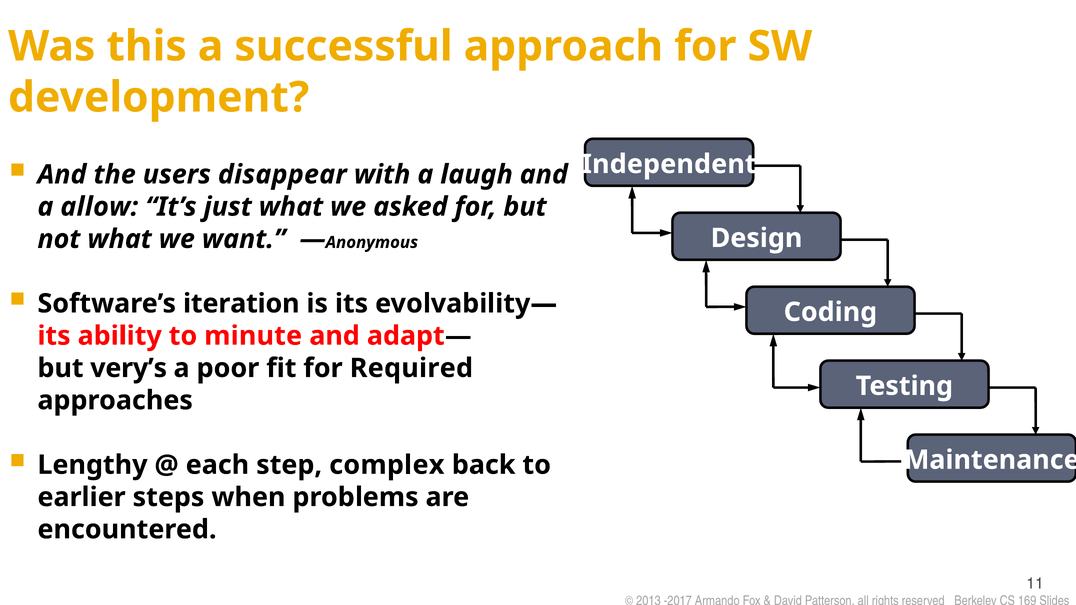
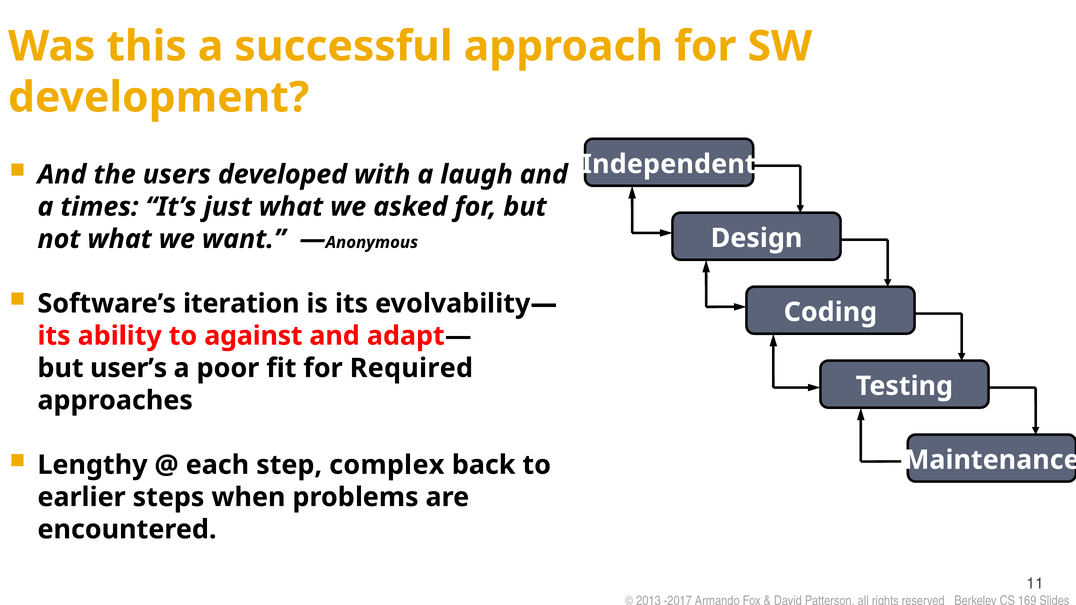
disappear: disappear -> developed (283, 175)
allow: allow -> times (99, 207)
minute: minute -> against (253, 336)
very’s: very’s -> user’s (129, 368)
